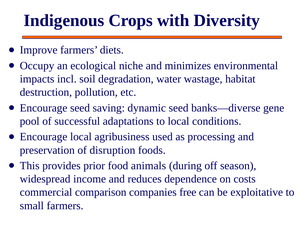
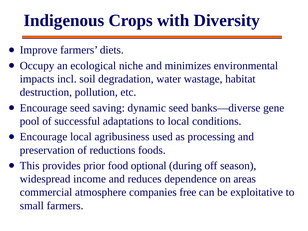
disruption: disruption -> reductions (112, 150)
animals: animals -> optional (149, 166)
costs: costs -> areas (245, 179)
comparison: comparison -> atmosphere (101, 192)
